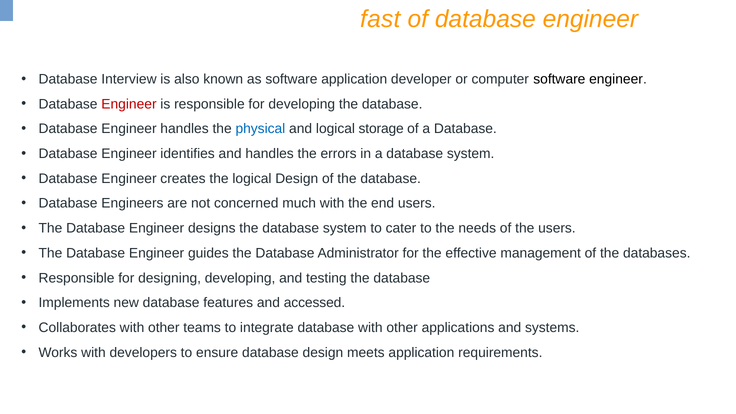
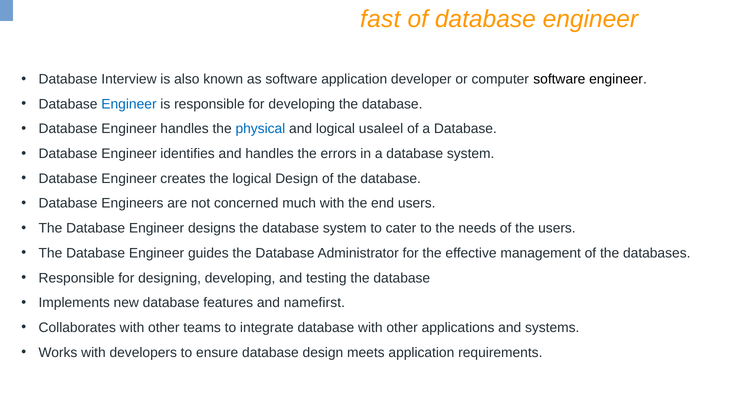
Engineer colour: red -> blue (129, 104)
storage: storage -> usaleel (381, 129)
accessed: accessed -> namefirst (314, 303)
